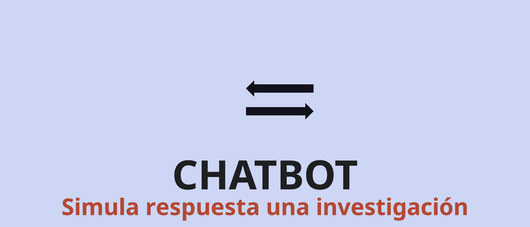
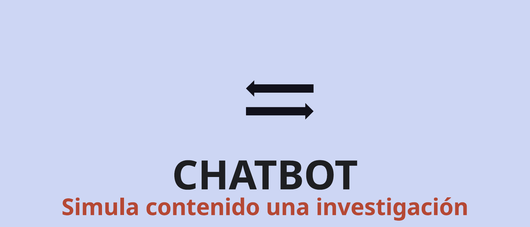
respuesta: respuesta -> contenido (203, 208)
